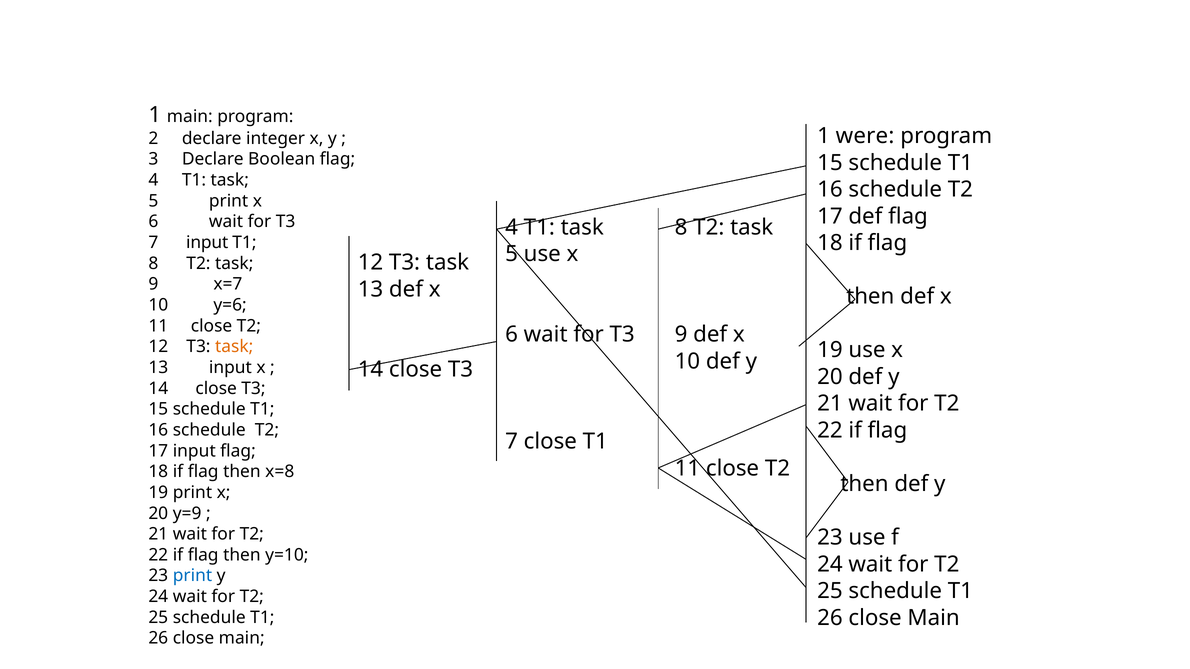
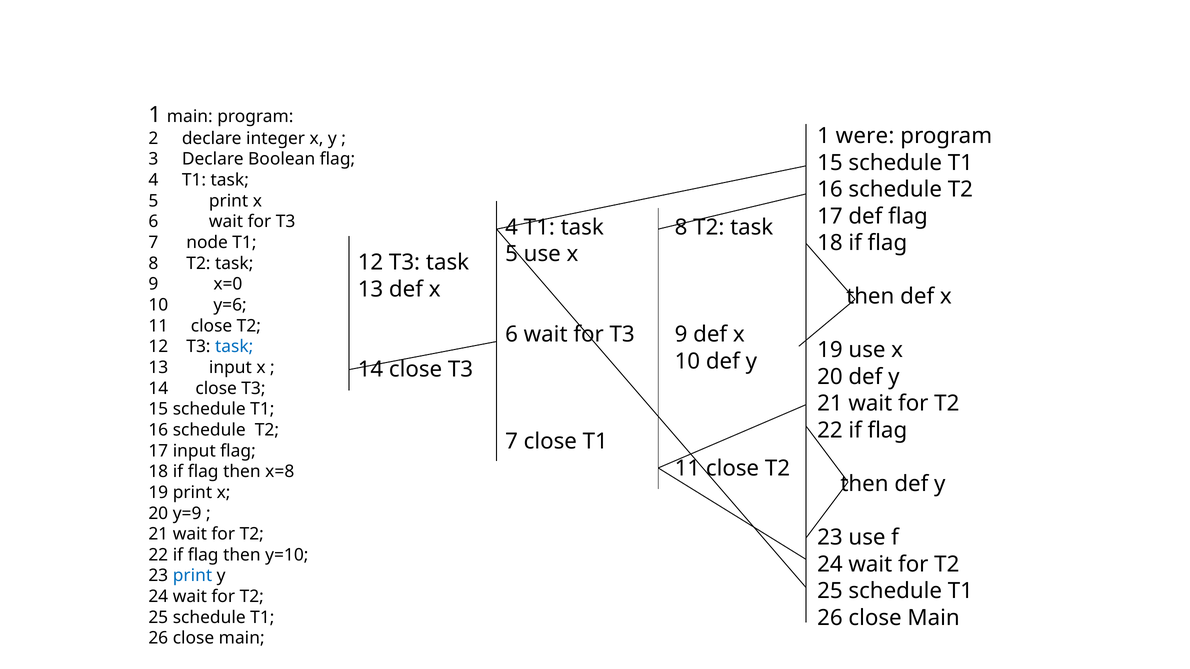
7 input: input -> node (207, 243)
x=7: x=7 -> x=0 (228, 284)
task colour: orange -> blue (234, 347)
